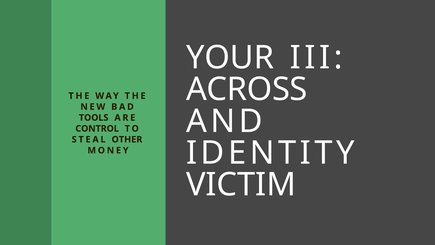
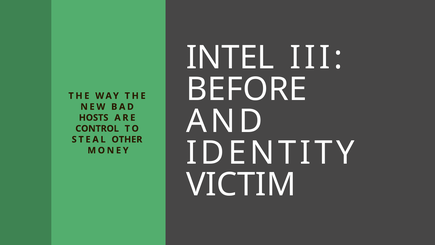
YOUR: YOUR -> INTEL (230, 58)
ACROSS: ACROSS -> BEFORE (247, 89)
TOOLS: TOOLS -> HOSTS (94, 118)
